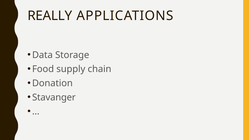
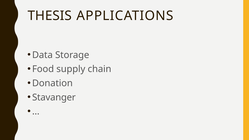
REALLY: REALLY -> THESIS (50, 16)
